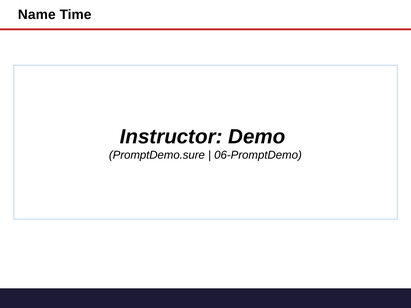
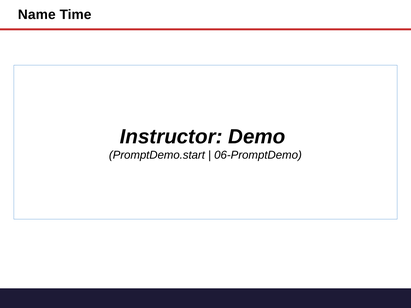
PromptDemo.sure: PromptDemo.sure -> PromptDemo.start (157, 155)
